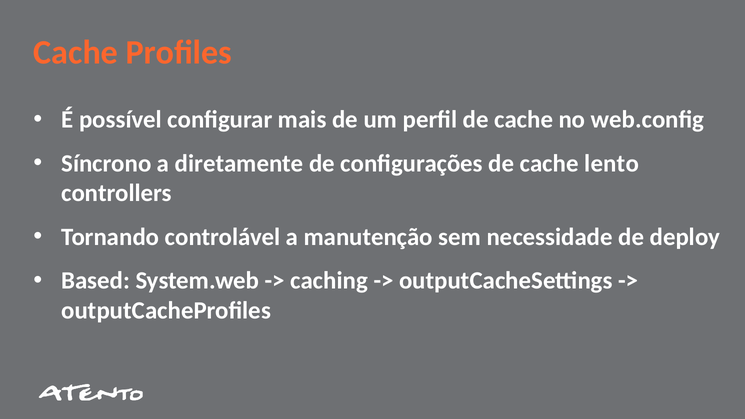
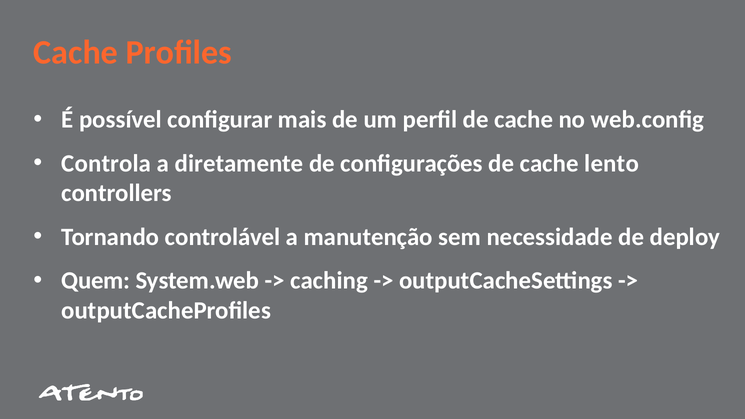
Síncrono: Síncrono -> Controla (106, 163)
Based: Based -> Quem (96, 281)
